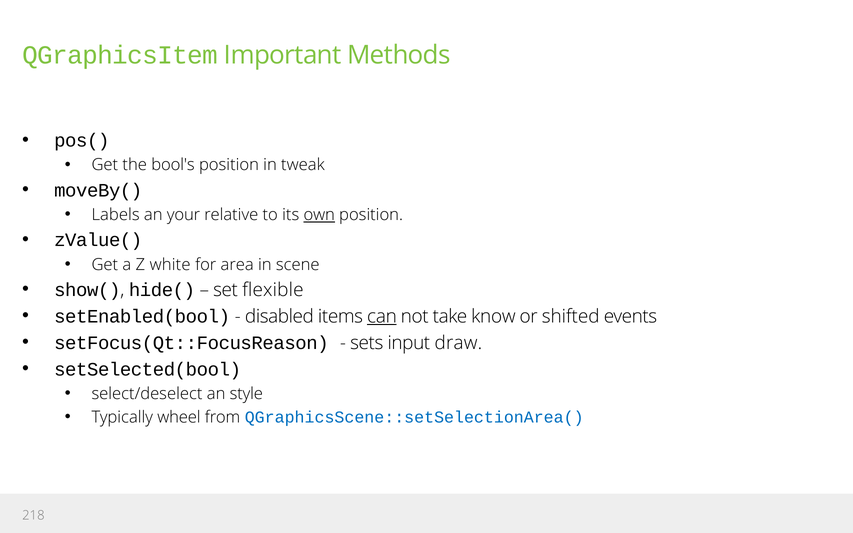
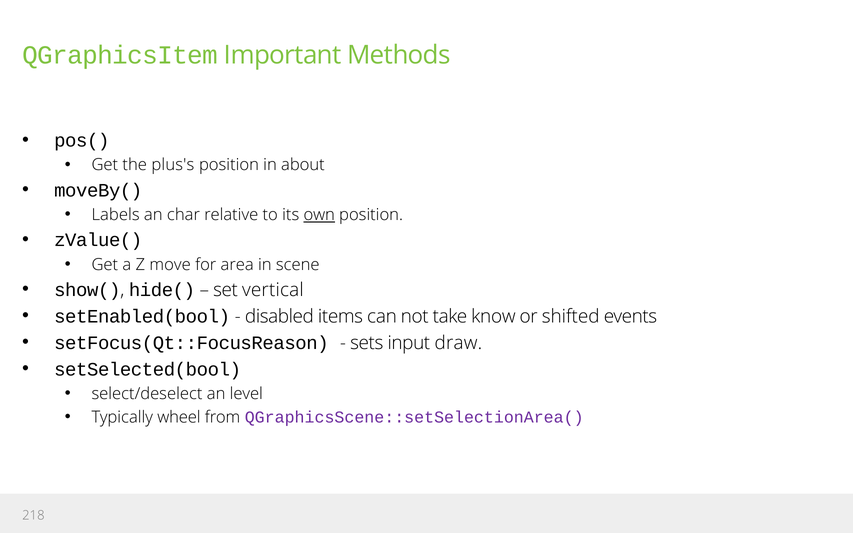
bool's: bool's -> plus's (173, 165)
tweak: tweak -> about (303, 165)
your: your -> char (183, 215)
white: white -> move (170, 265)
flexible: flexible -> vertical (273, 290)
can underline: present -> none (382, 316)
style: style -> level (246, 394)
QGraphicsScene::setSelectionArea( colour: blue -> purple (414, 417)
